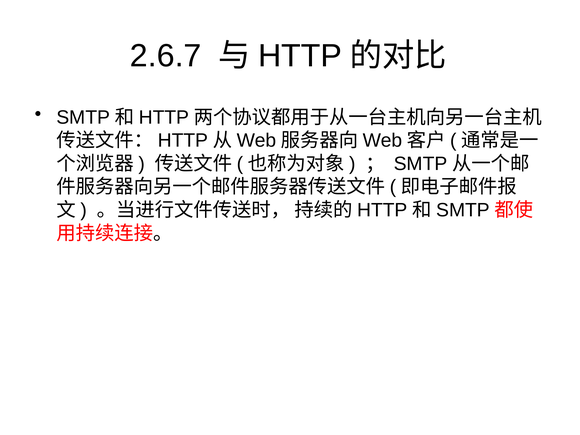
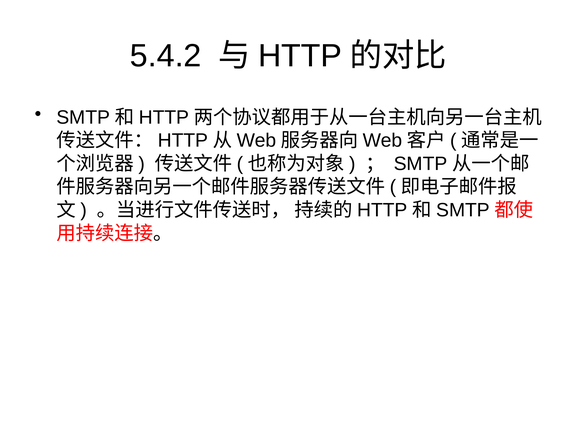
2.6.7: 2.6.7 -> 5.4.2 (166, 56)
